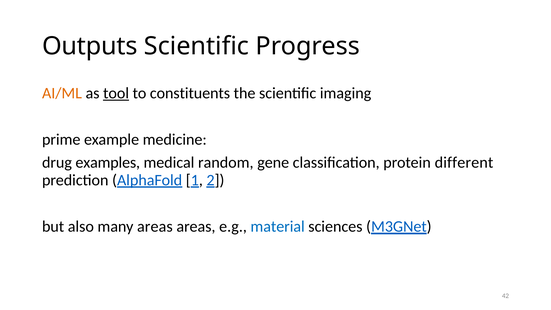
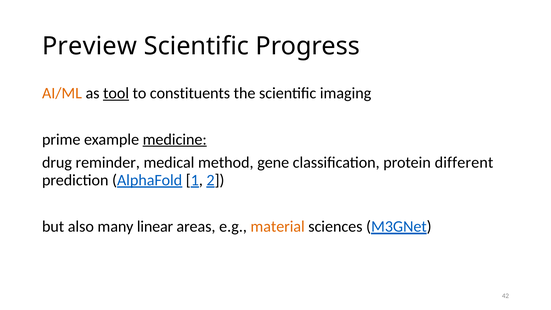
Outputs: Outputs -> Preview (90, 46)
medicine underline: none -> present (175, 139)
examples: examples -> reminder (108, 162)
random: random -> method (226, 162)
many areas: areas -> linear (155, 227)
material colour: blue -> orange (278, 227)
